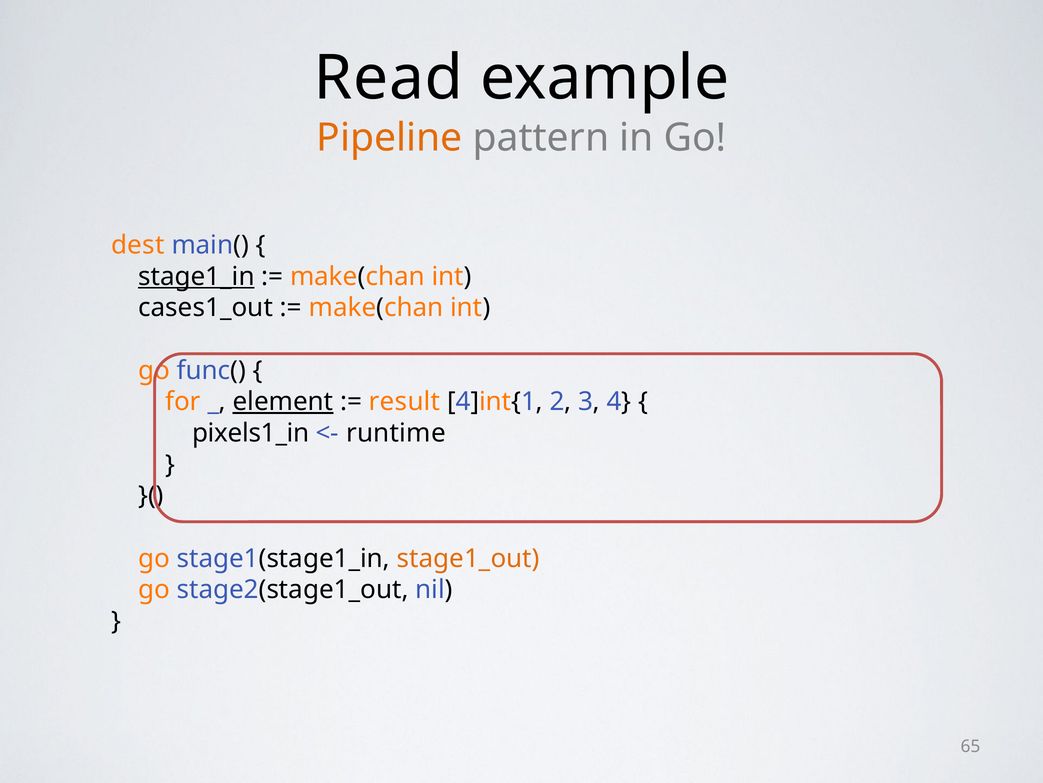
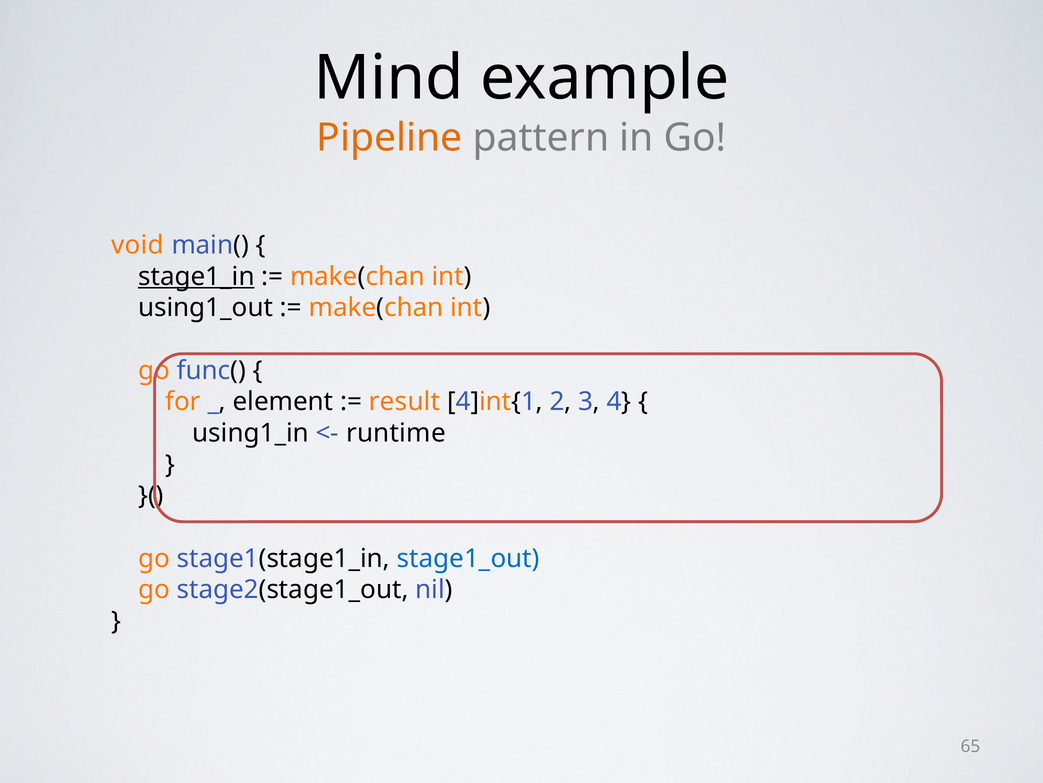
Read: Read -> Mind (389, 78)
dest: dest -> void (138, 245)
cases1_out: cases1_out -> using1_out (206, 308)
element underline: present -> none (283, 401)
pixels1_in: pixels1_in -> using1_in (251, 433)
stage1_out colour: orange -> blue (468, 558)
